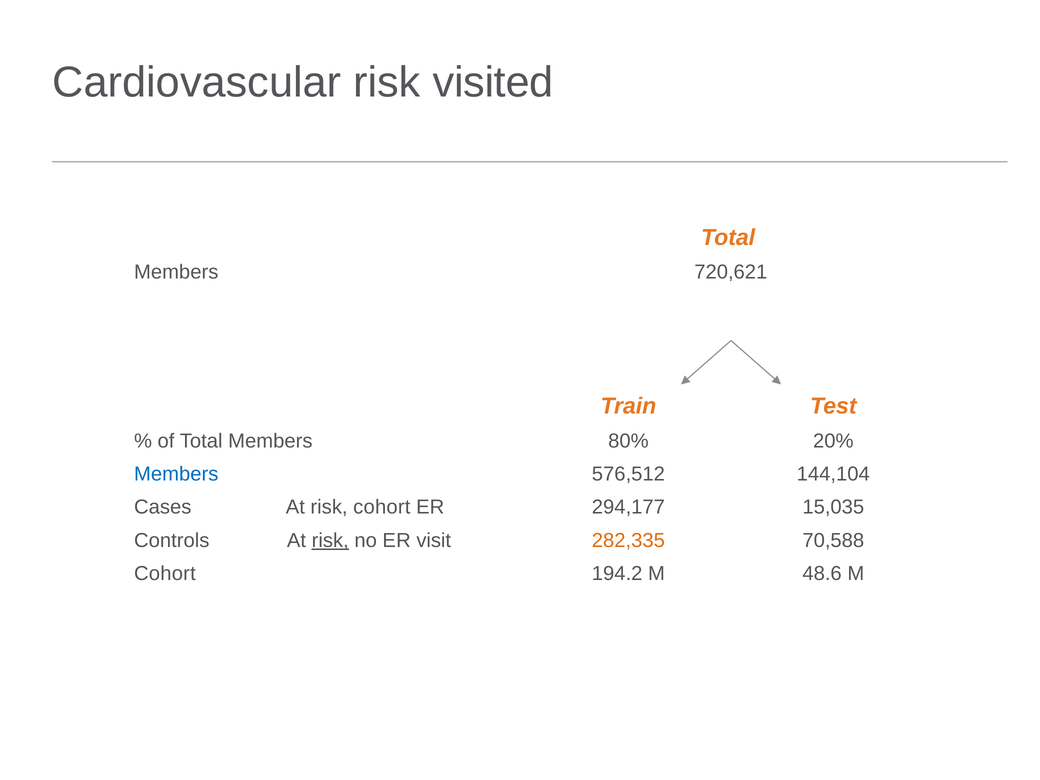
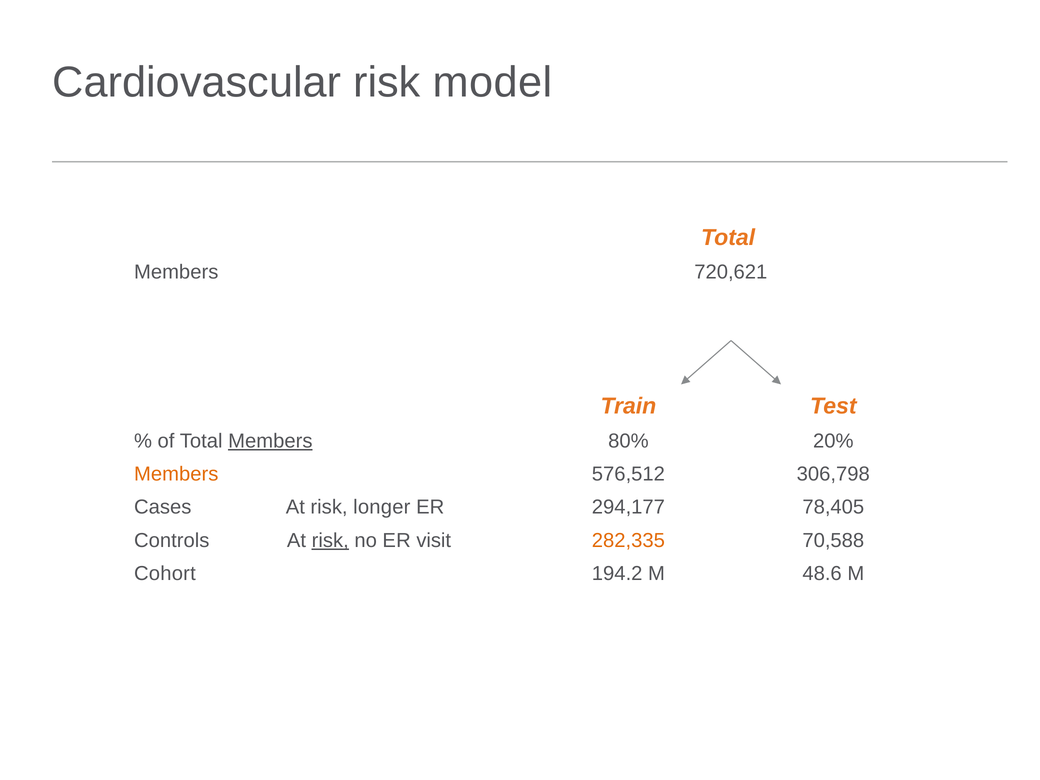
visited: visited -> model (493, 82)
Members underline: none -> present (270, 441)
Members colour: blue -> orange (176, 474)
144,104: 144,104 -> 306,798 (833, 474)
risk cohort: cohort -> longer (382, 507)
15,035: 15,035 -> 78,405 (833, 507)
